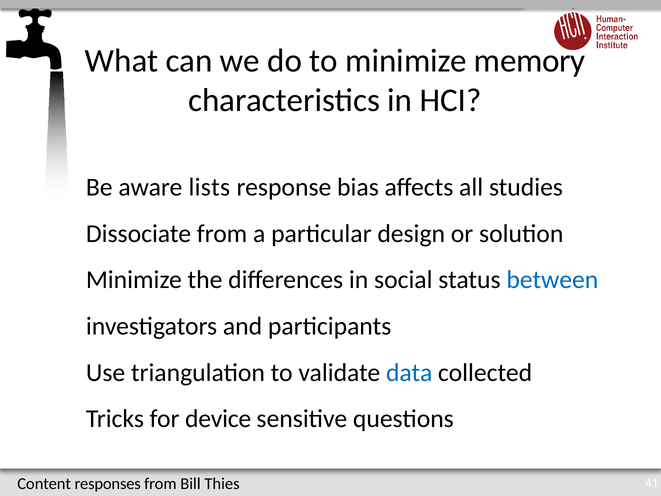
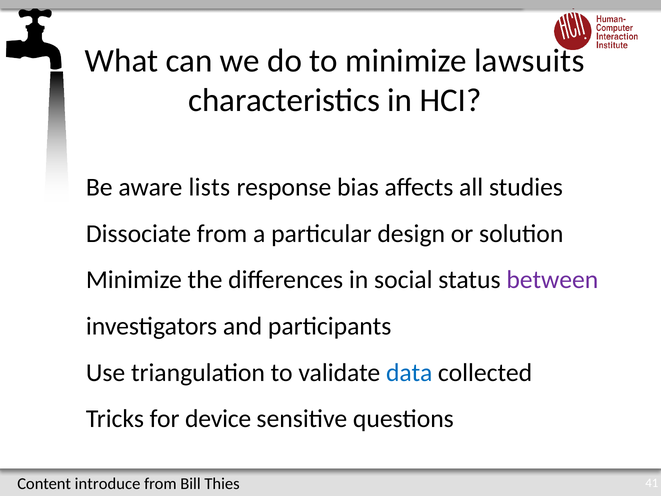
memory: memory -> lawsuits (529, 61)
between colour: blue -> purple (552, 280)
responses: responses -> introduce (108, 483)
